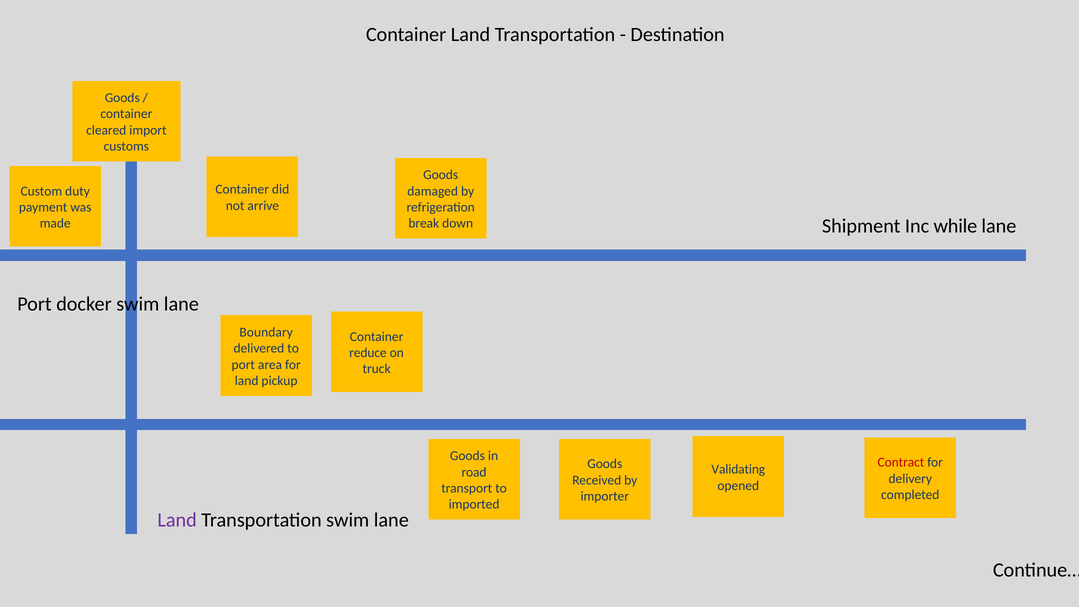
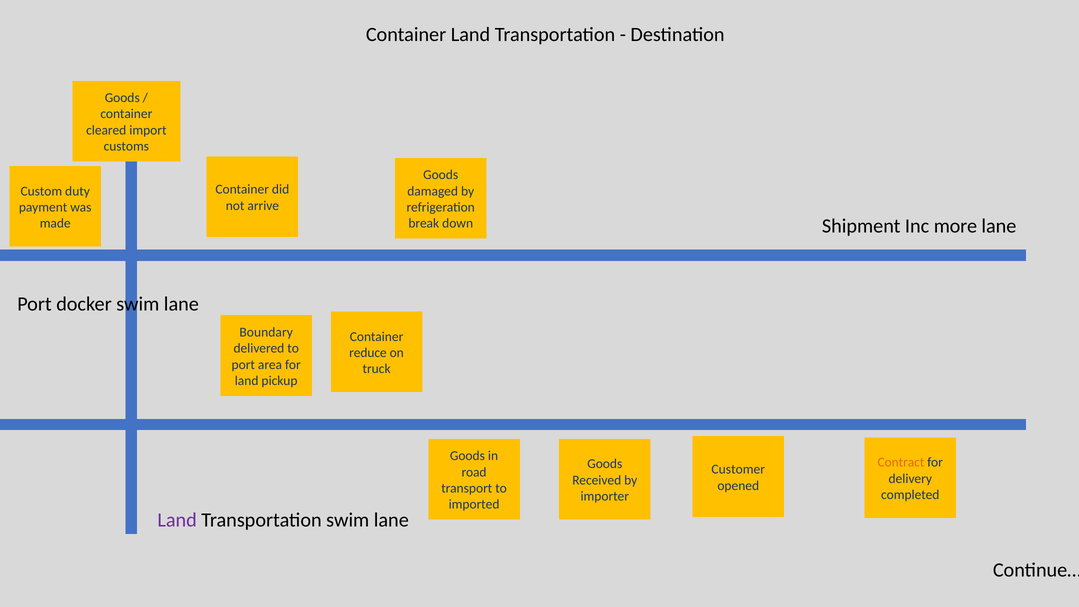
while: while -> more (955, 226)
Contract colour: red -> orange (901, 462)
Validating: Validating -> Customer (738, 469)
